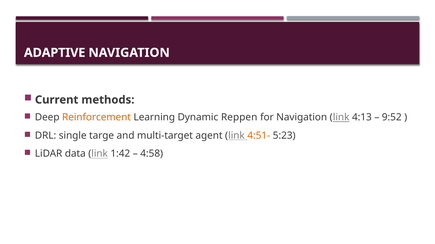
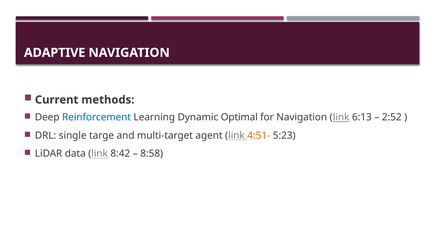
Reinforcement colour: orange -> blue (97, 117)
Reppen: Reppen -> Optimal (239, 117)
4:13: 4:13 -> 6:13 (362, 117)
9:52: 9:52 -> 2:52 (392, 117)
1:42: 1:42 -> 8:42 (120, 154)
4:58: 4:58 -> 8:58 (152, 154)
